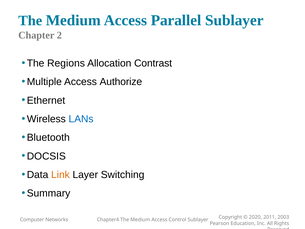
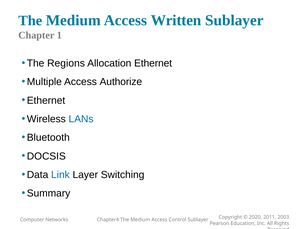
Parallel: Parallel -> Written (176, 20)
2: 2 -> 1 (59, 35)
Allocation Contrast: Contrast -> Ethernet (153, 63)
Link colour: orange -> blue (60, 175)
